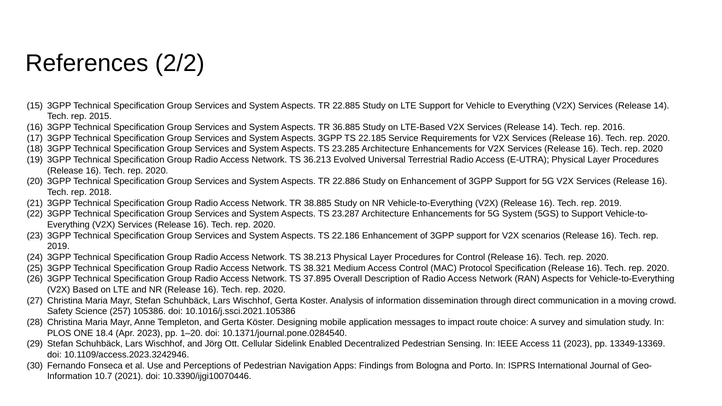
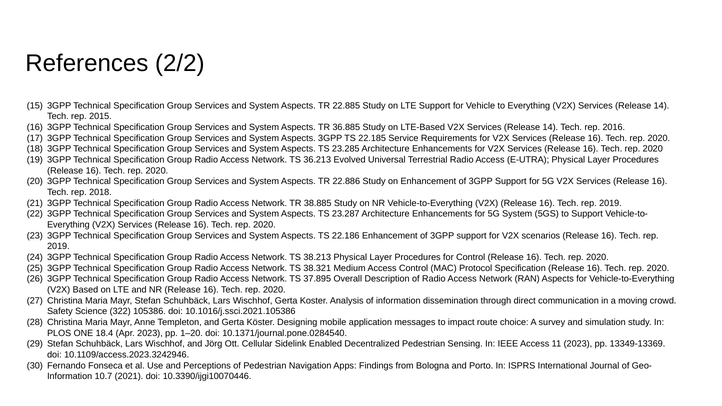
257: 257 -> 322 (120, 311)
